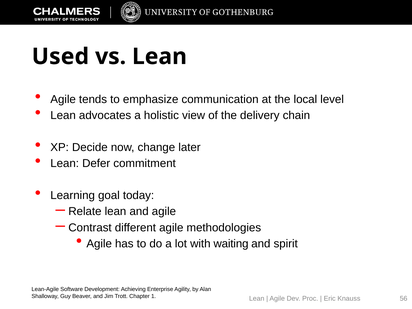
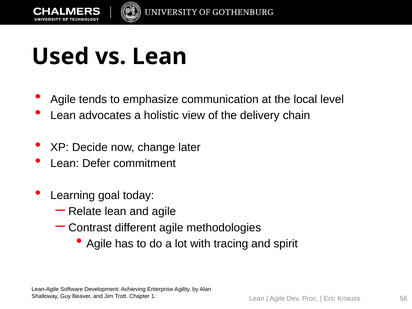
waiting: waiting -> tracing (231, 244)
